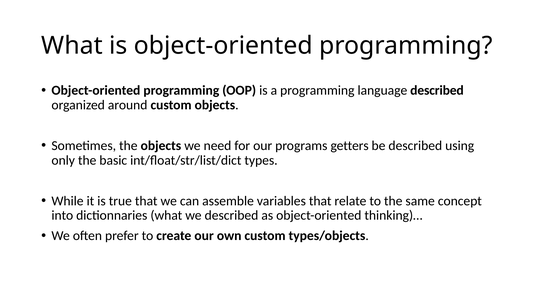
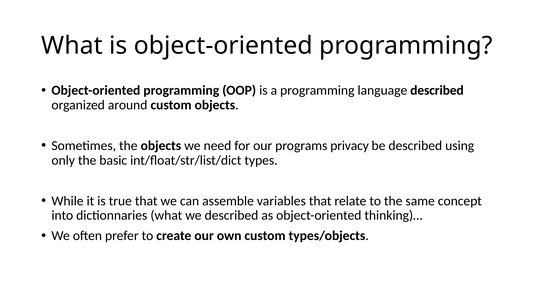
getters: getters -> privacy (350, 146)
